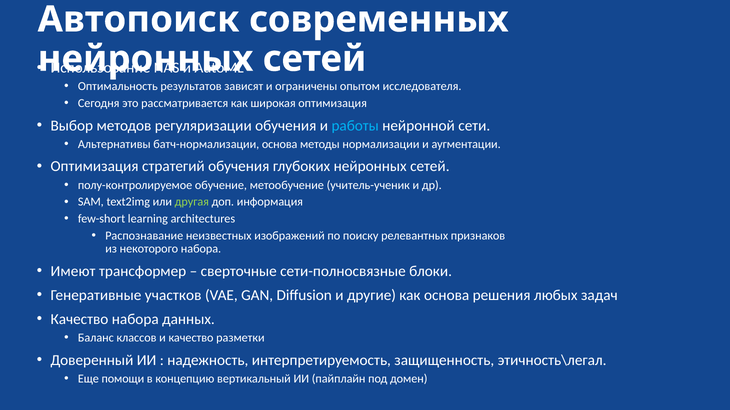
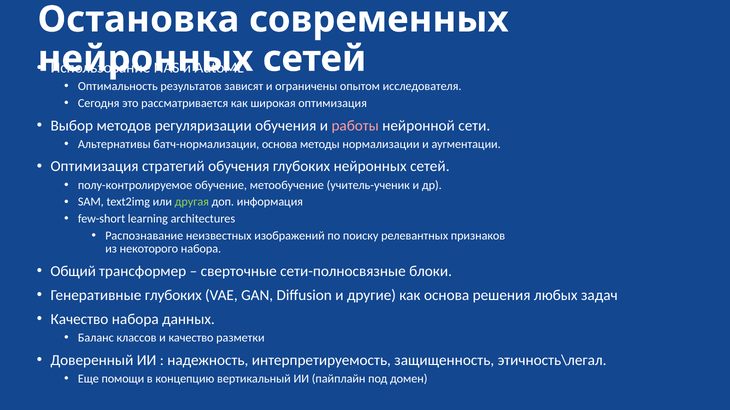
Автопоиск: Автопоиск -> Остановка (139, 19)
работы colour: light blue -> pink (355, 126)
Имеют: Имеют -> Общий (73, 272)
Генеративные участков: участков -> глубоких (173, 296)
